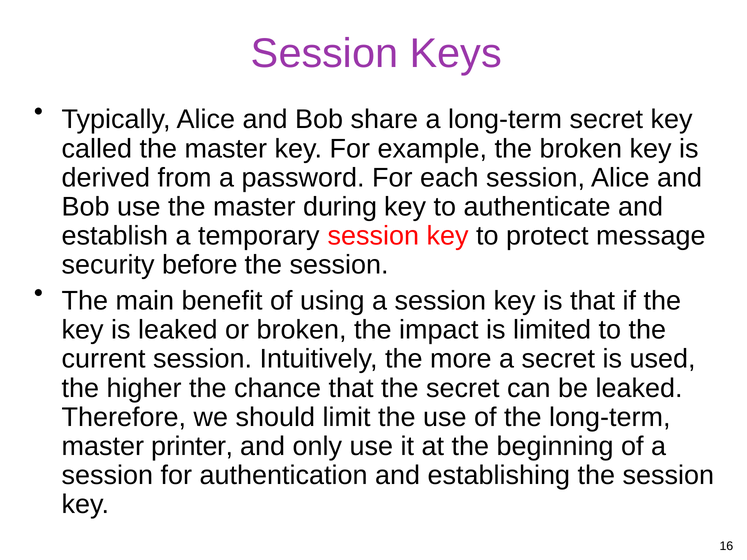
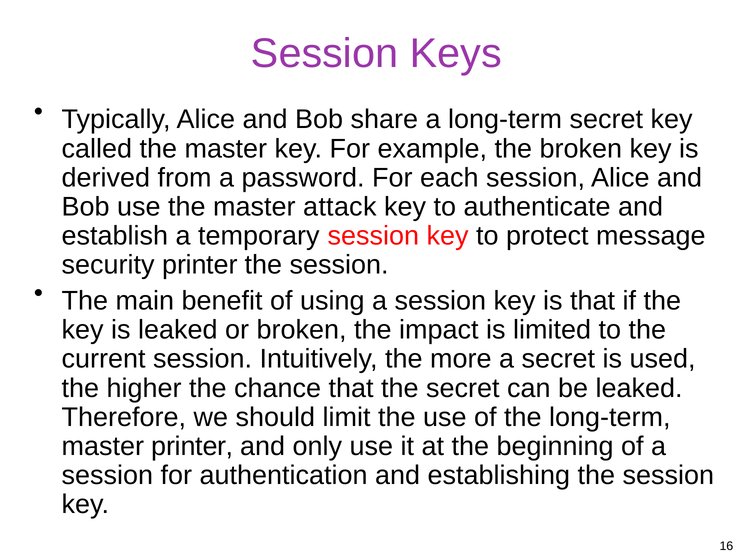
during: during -> attack (340, 207)
security before: before -> printer (200, 265)
